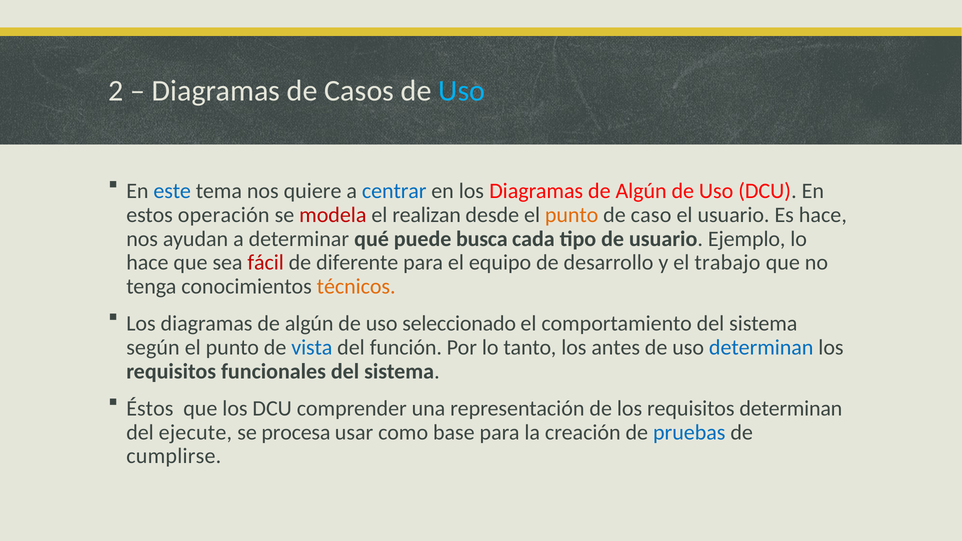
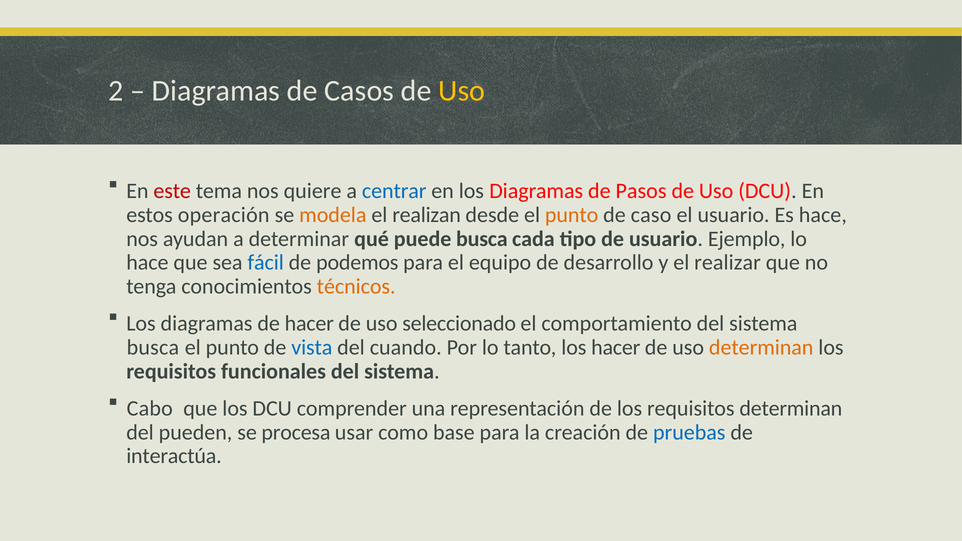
Uso colour: light blue -> yellow (462, 91)
este colour: blue -> red (172, 191)
Algún: Algún -> Pasos (641, 191)
modela colour: red -> orange (333, 215)
fácil colour: red -> blue (266, 263)
diferente: diferente -> podemos (357, 263)
trabajo: trabajo -> realizar (728, 263)
algún: algún -> hacer (309, 324)
según: según -> busca (153, 348)
función: función -> cuando (406, 348)
los antes: antes -> hacer (616, 348)
determinan colour: blue -> orange (761, 348)
Éstos: Éstos -> Cabo (150, 409)
ejecute: ejecute -> pueden (196, 432)
cumplirse: cumplirse -> interactúa (174, 456)
